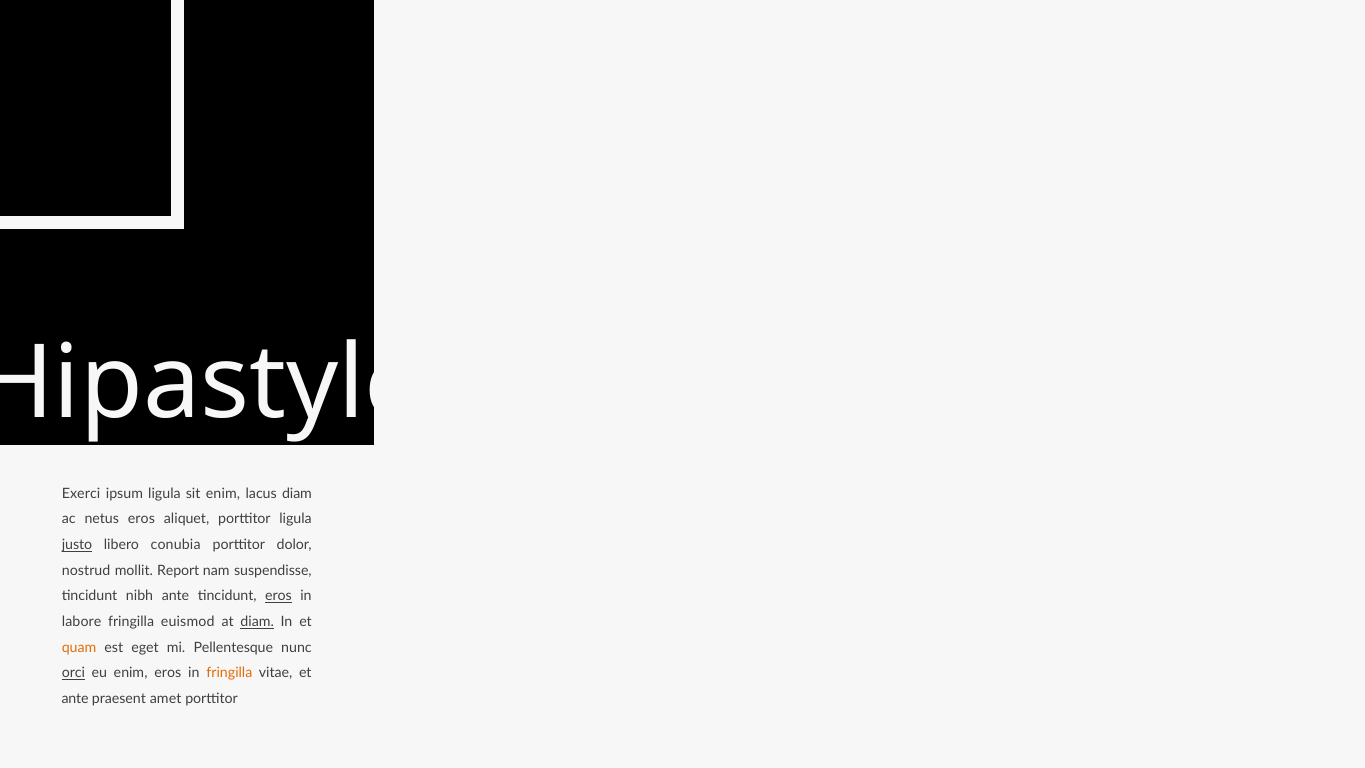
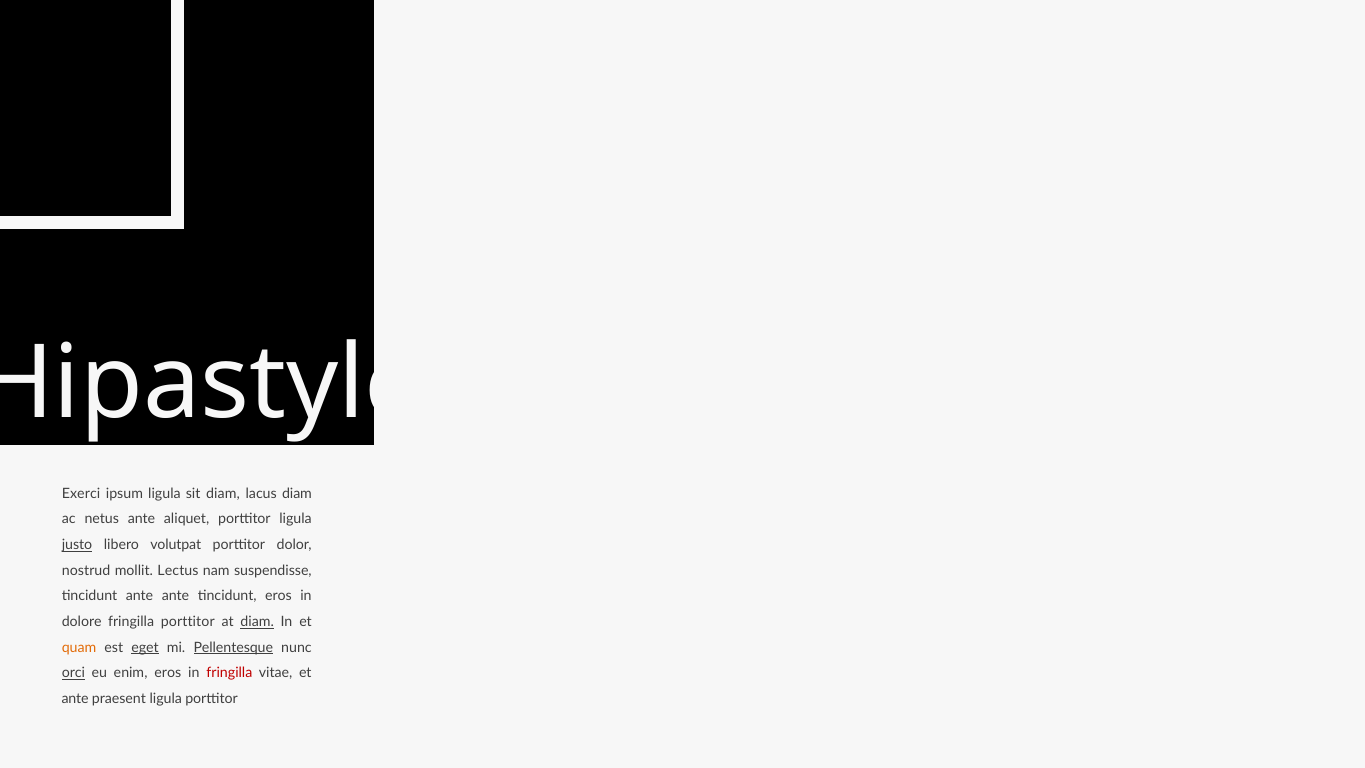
sit enim: enim -> diam (223, 494)
netus eros: eros -> ante (142, 519)
conubia: conubia -> volutpat (176, 545)
Report: Report -> Lectus (178, 570)
tincidunt nibh: nibh -> ante (140, 596)
eros underline: present -> none (279, 596)
labore: labore -> dolore (82, 622)
fringilla euismod: euismod -> porttitor (188, 622)
eget underline: none -> present (145, 647)
Pellentesque underline: none -> present (233, 647)
fringilla colour: orange -> red (229, 673)
praesent amet: amet -> ligula (166, 699)
